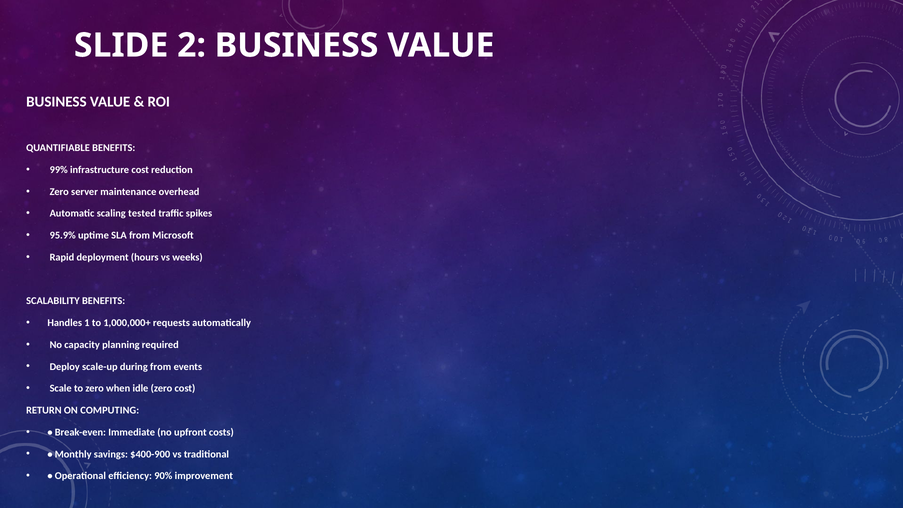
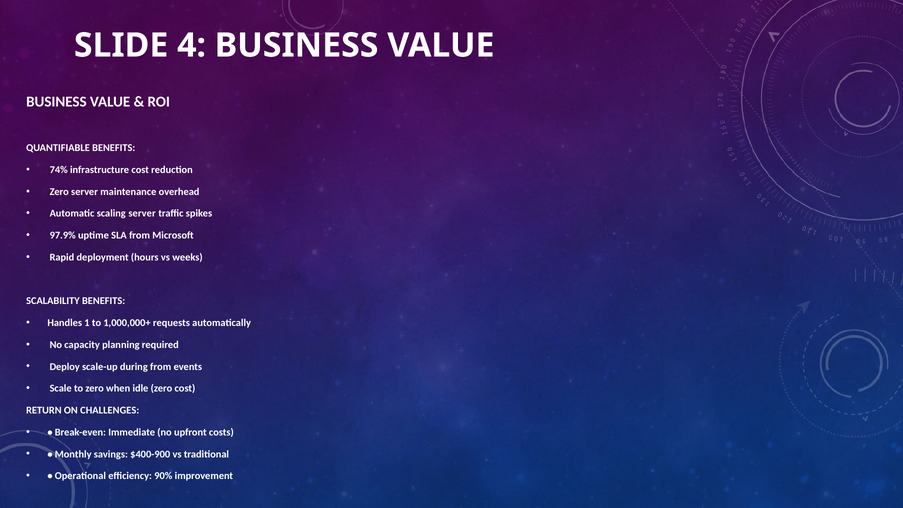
2: 2 -> 4 (192, 45)
99%: 99% -> 74% (59, 170)
scaling tested: tested -> server (142, 214)
95.9%: 95.9% -> 97.9% (63, 235)
COMPUTING: COMPUTING -> CHALLENGES (110, 410)
